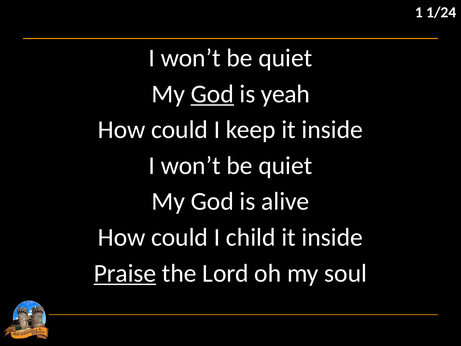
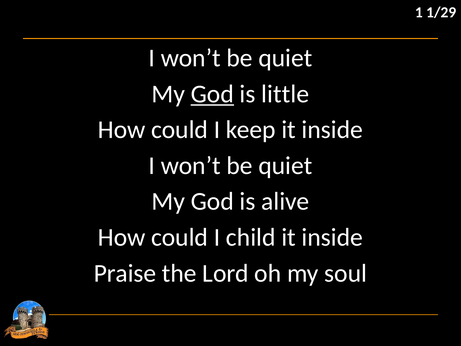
1/24: 1/24 -> 1/29 (441, 13)
yeah: yeah -> little (285, 94)
Praise underline: present -> none (125, 273)
